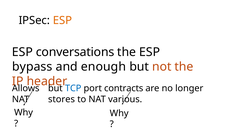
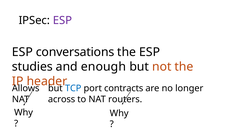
ESP colour: orange -> purple (62, 20)
bypass: bypass -> studies (32, 67)
stores: stores -> across (62, 99)
various: various -> routers (125, 99)
